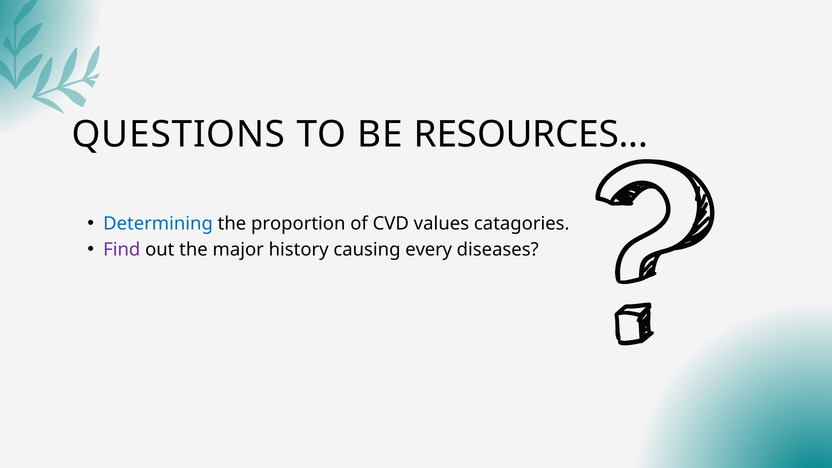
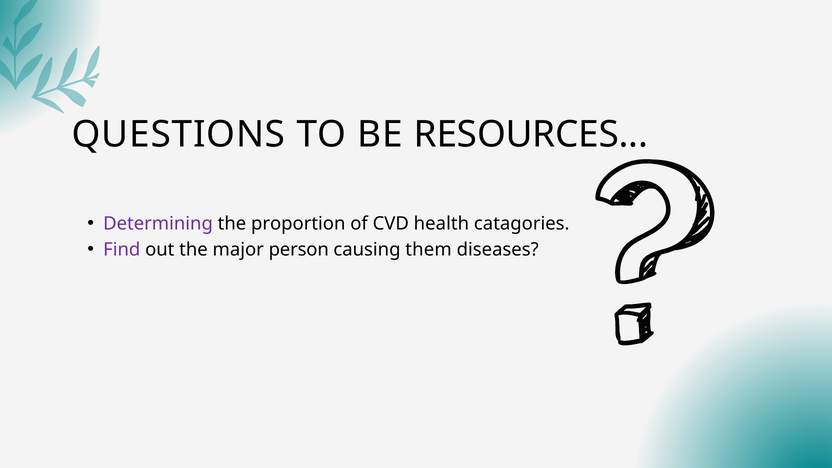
Determining colour: blue -> purple (158, 224)
values: values -> health (441, 224)
history: history -> person (299, 250)
every: every -> them (429, 250)
